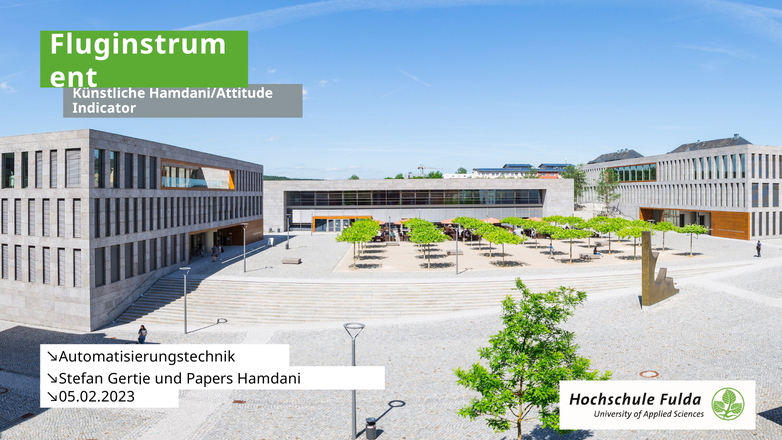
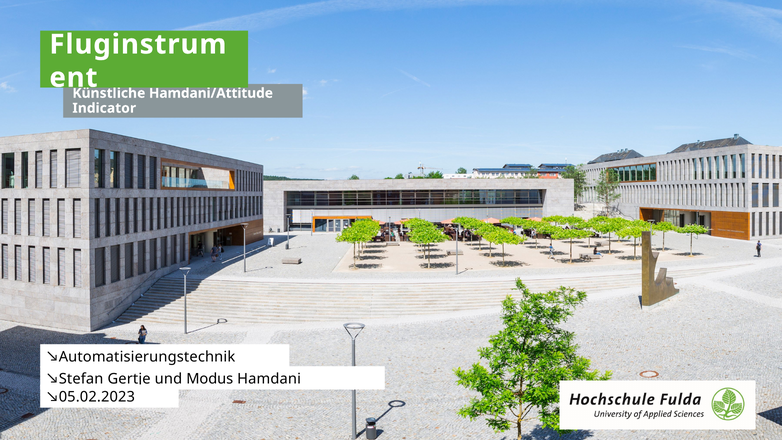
Papers: Papers -> Modus (210, 379)
